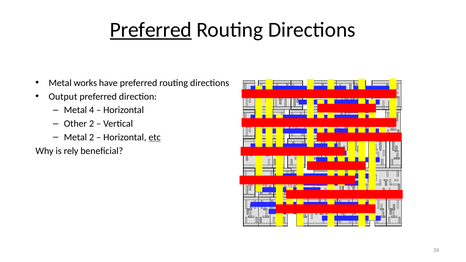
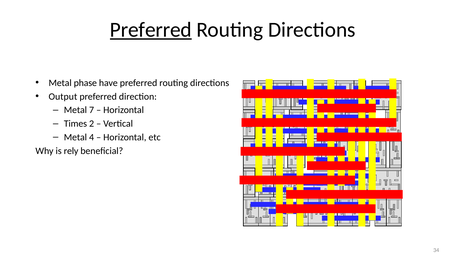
works: works -> phase (85, 83)
4: 4 -> 7 (92, 110)
Other: Other -> Times (75, 124)
Metal 2: 2 -> 4 (92, 137)
etc underline: present -> none (155, 137)
